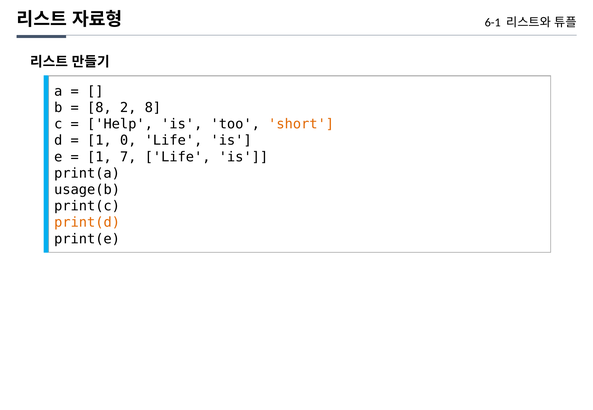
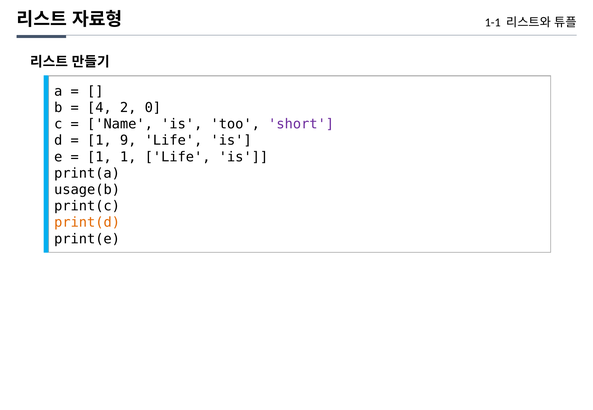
6-1: 6-1 -> 1-1 (493, 22)
8: 8 -> 4 (99, 108)
2 8: 8 -> 0 (153, 108)
Help: Help -> Name (120, 124)
short colour: orange -> purple (301, 124)
0: 0 -> 9 (128, 141)
1 7: 7 -> 1 (128, 157)
